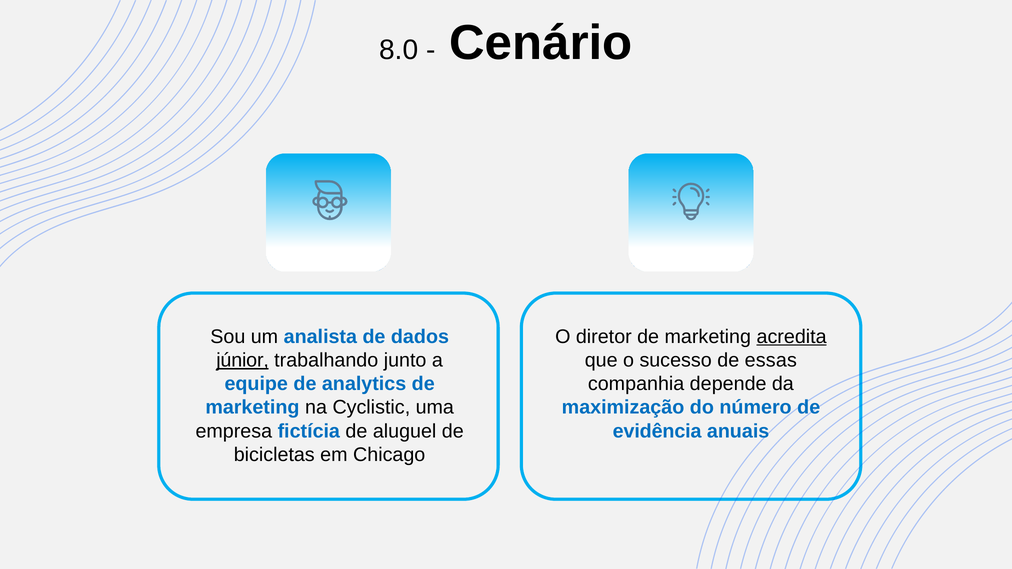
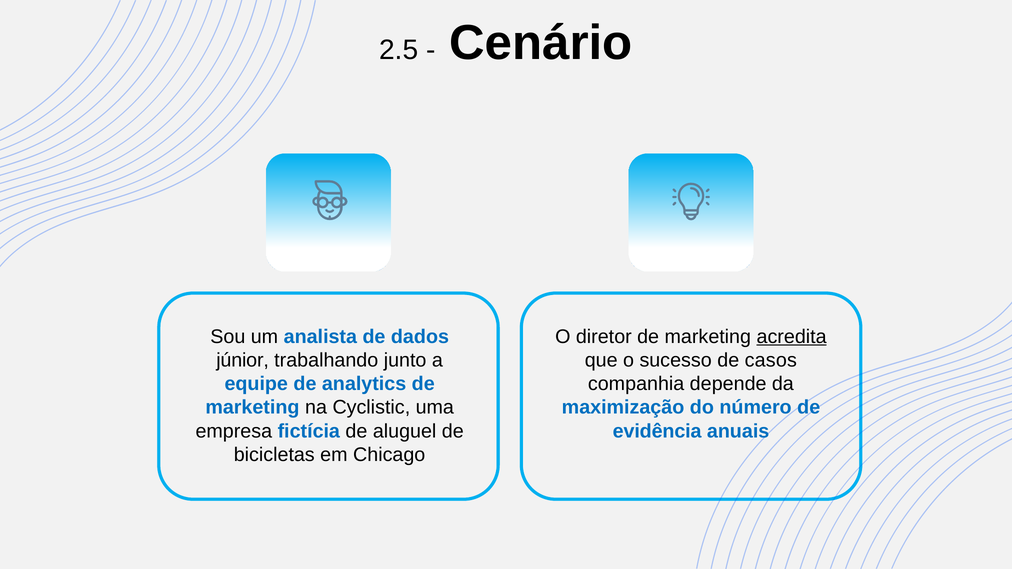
8.0: 8.0 -> 2.5 (399, 50)
júnior underline: present -> none (243, 360)
essas: essas -> casos (771, 360)
